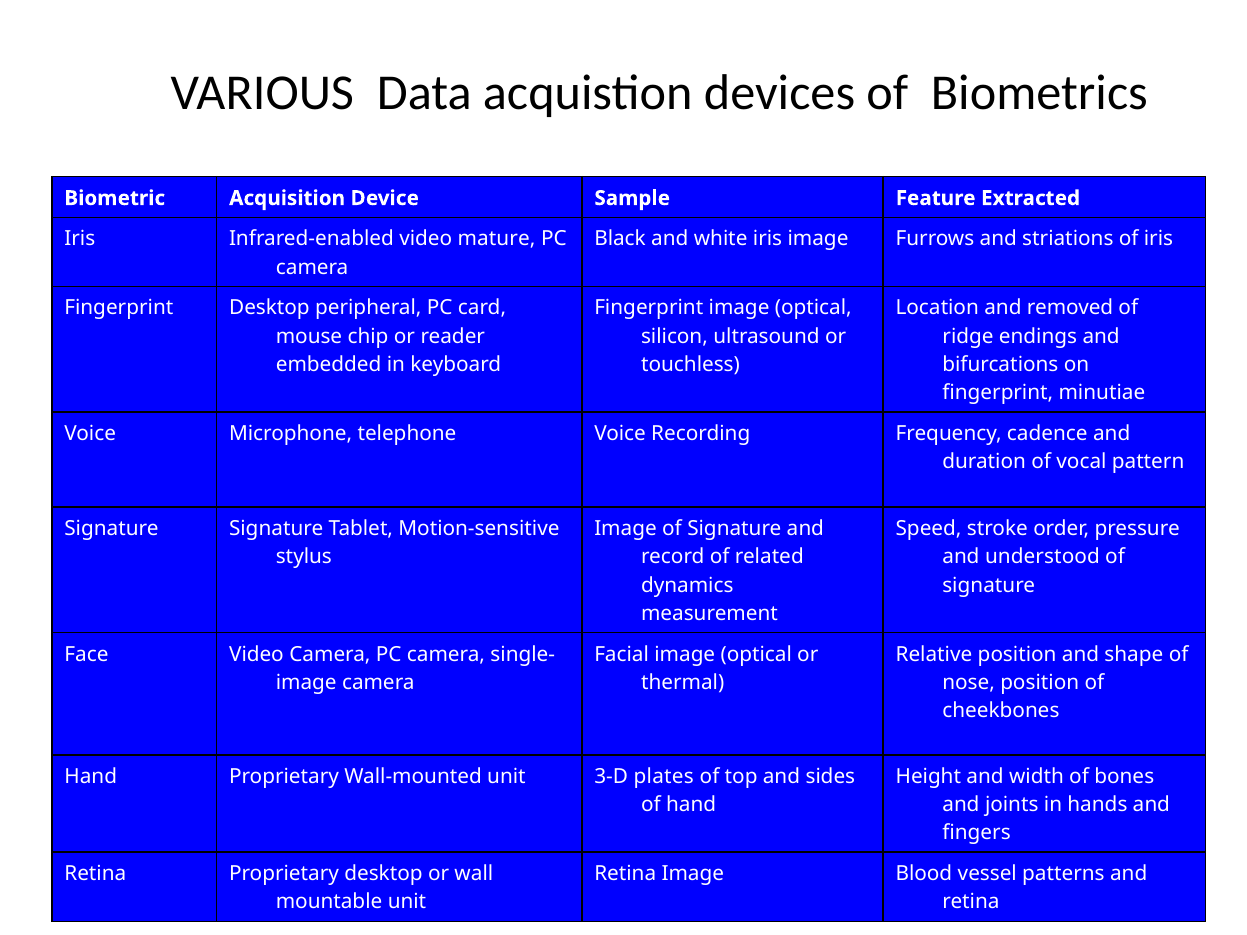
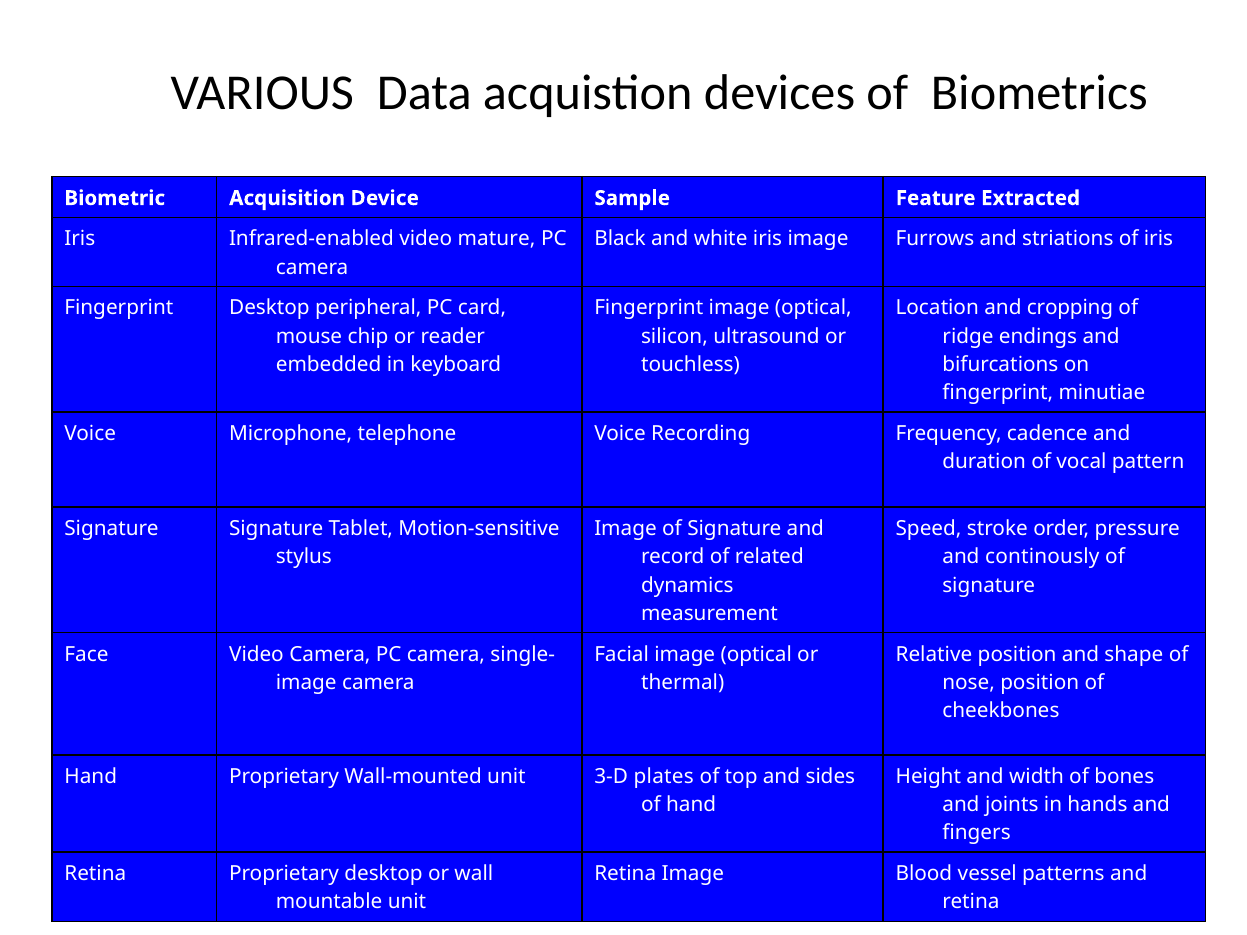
removed: removed -> cropping (1070, 308)
understood: understood -> continously (1042, 557)
